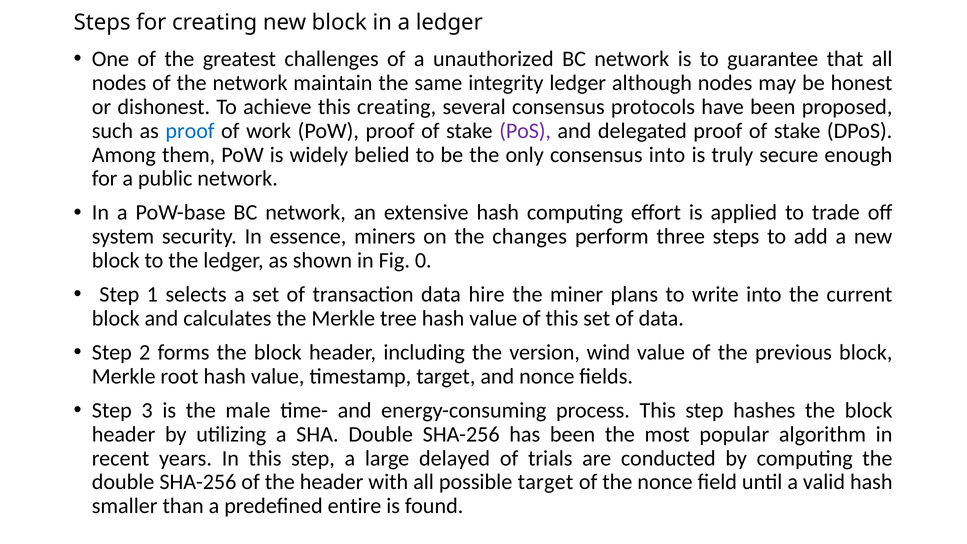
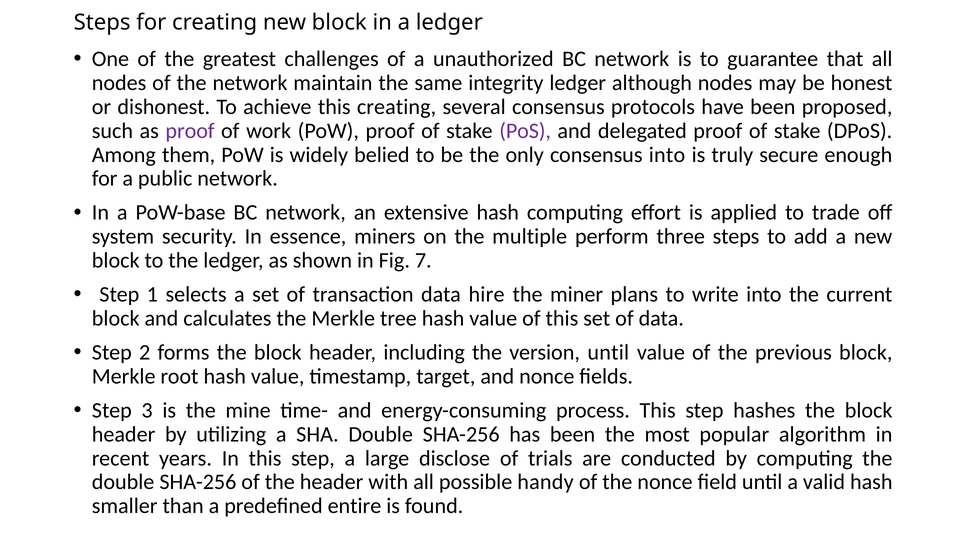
proof colour: blue -> purple (190, 131)
changes: changes -> multiple (530, 237)
0: 0 -> 7 (423, 260)
version wind: wind -> until (608, 352)
male: male -> mine (248, 410)
delayed: delayed -> disclose (455, 458)
possible target: target -> handy (545, 482)
